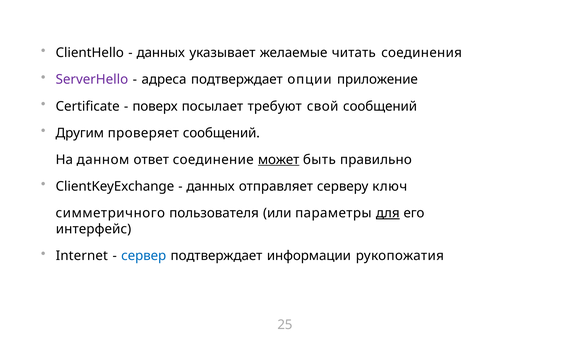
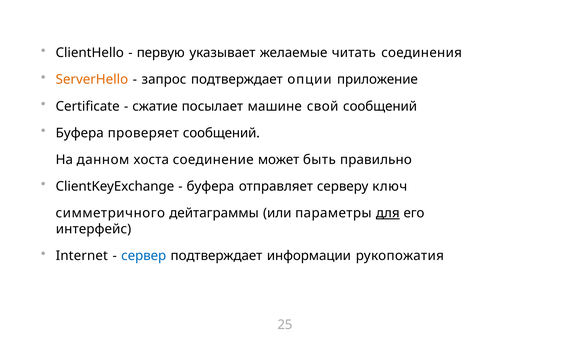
данных: данных -> первую (161, 53)
ServerHello colour: purple -> orange (92, 80)
адреса: адреса -> запрос (164, 80)
поверх: поверх -> сжатие (155, 106)
требуют: требуют -> машине (275, 106)
Другим: Другим -> Буфера (80, 133)
ответ: ответ -> хоста (151, 160)
может underline: present -> none (279, 160)
данных: данных -> буфера (210, 187)
пользователя: пользователя -> дейтаграммы (214, 213)
